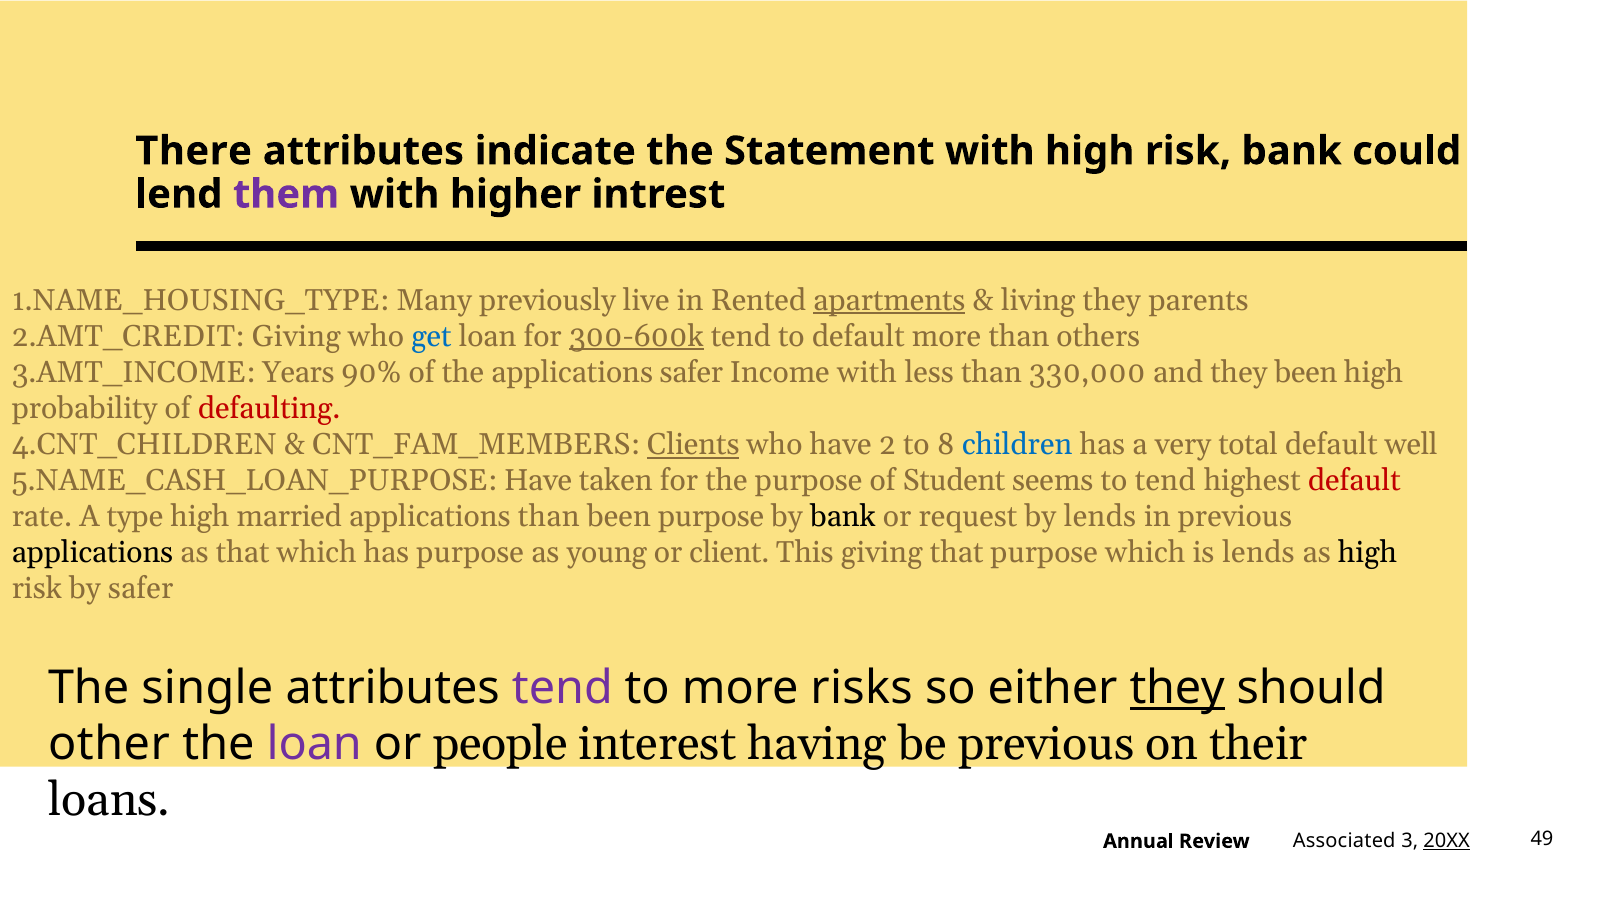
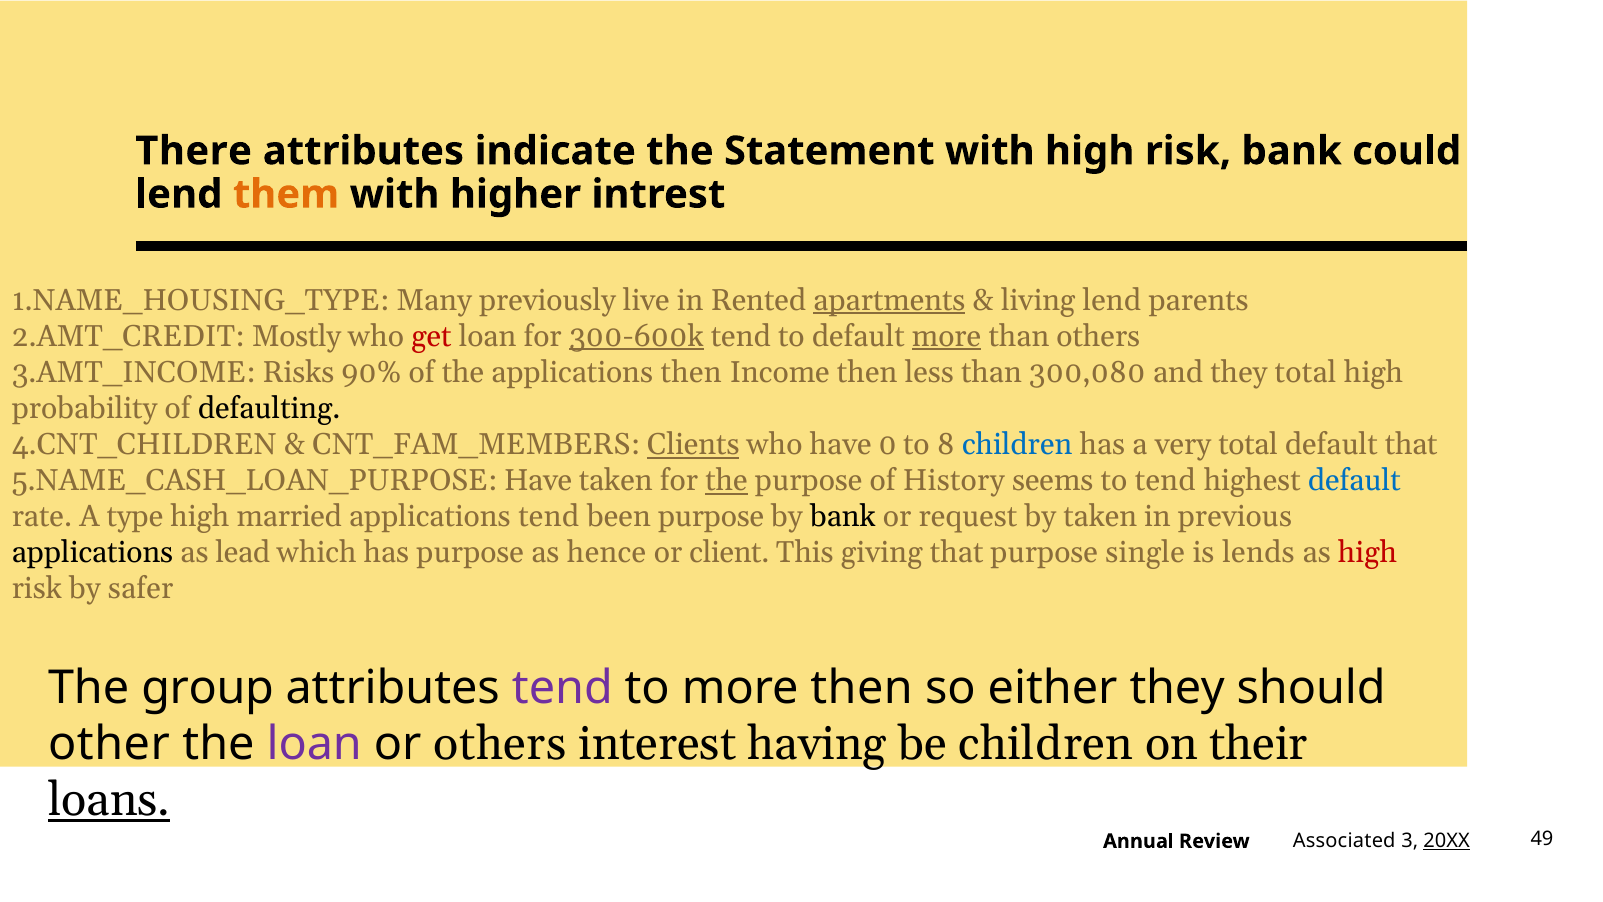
them colour: purple -> orange (286, 194)
living they: they -> lend (1112, 300)
Giving: Giving -> Mostly (297, 336)
get colour: blue -> red (431, 336)
more underline: none -> present (947, 336)
Years: Years -> Risks (298, 372)
applications safer: safer -> then (691, 372)
Income with: with -> then (867, 372)
330,000: 330,000 -> 300,080 (1087, 372)
they been: been -> total (1306, 372)
defaulting colour: red -> black (269, 408)
2: 2 -> 0 (888, 445)
default well: well -> that (1411, 445)
the underline: none -> present (727, 481)
Student: Student -> History (954, 481)
default colour: red -> blue (1354, 481)
applications than: than -> tend (549, 517)
by lends: lends -> taken (1100, 517)
as that: that -> lead (243, 553)
young: young -> hence (607, 553)
purpose which: which -> single (1145, 553)
high colour: black -> red (1368, 553)
single: single -> group (208, 688)
more risks: risks -> then (862, 688)
they underline: present -> none (1177, 688)
or people: people -> others (500, 744)
be previous: previous -> children (1046, 744)
loans underline: none -> present (109, 800)
